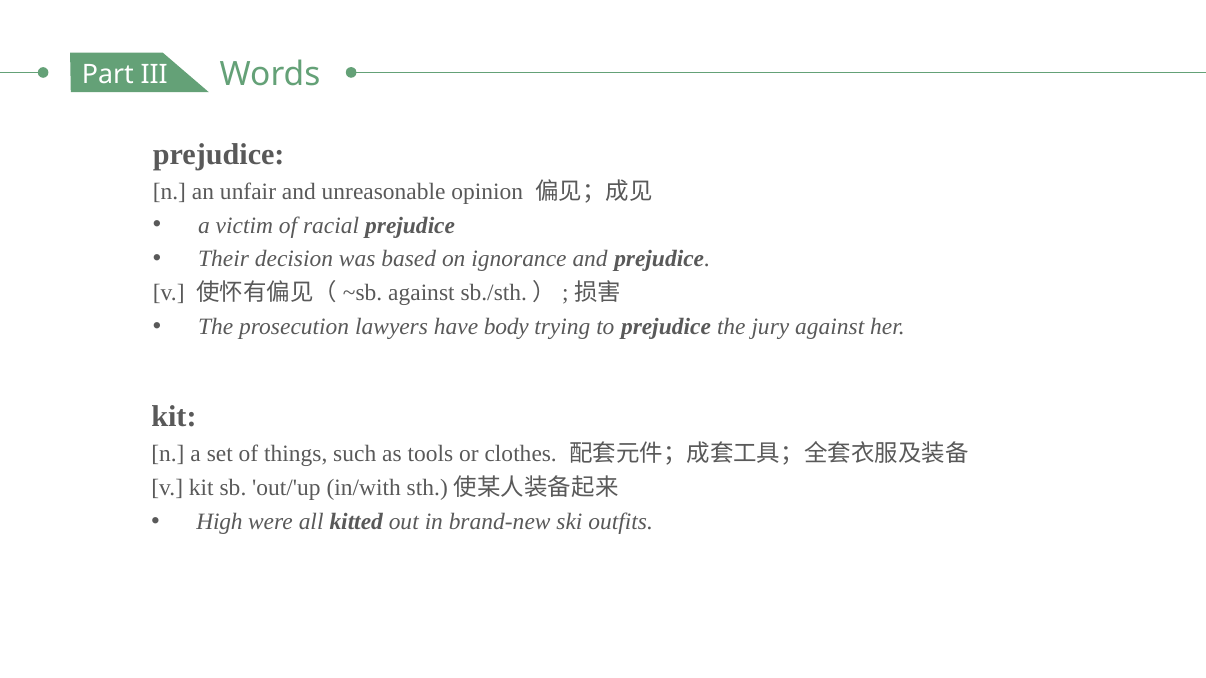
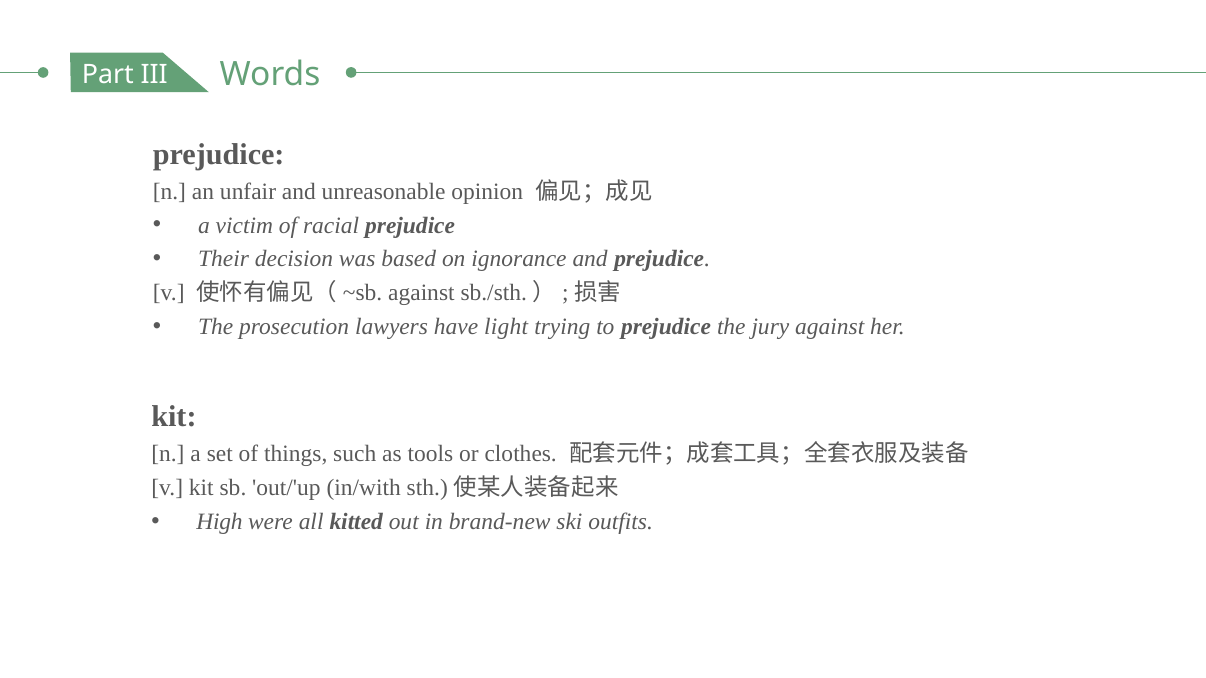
body: body -> light (506, 327)
